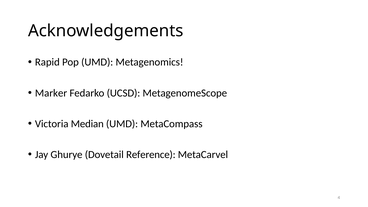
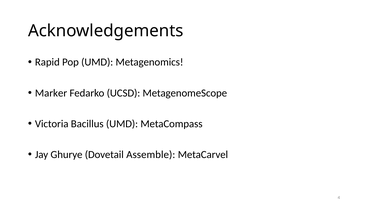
Median: Median -> Bacillus (87, 124)
Reference: Reference -> Assemble (151, 155)
